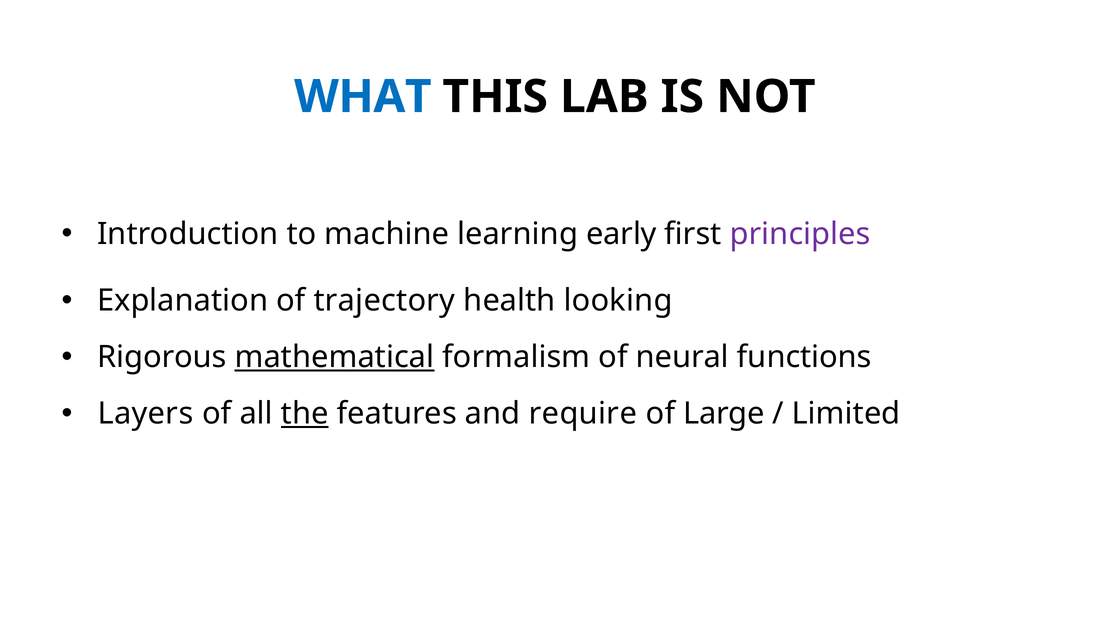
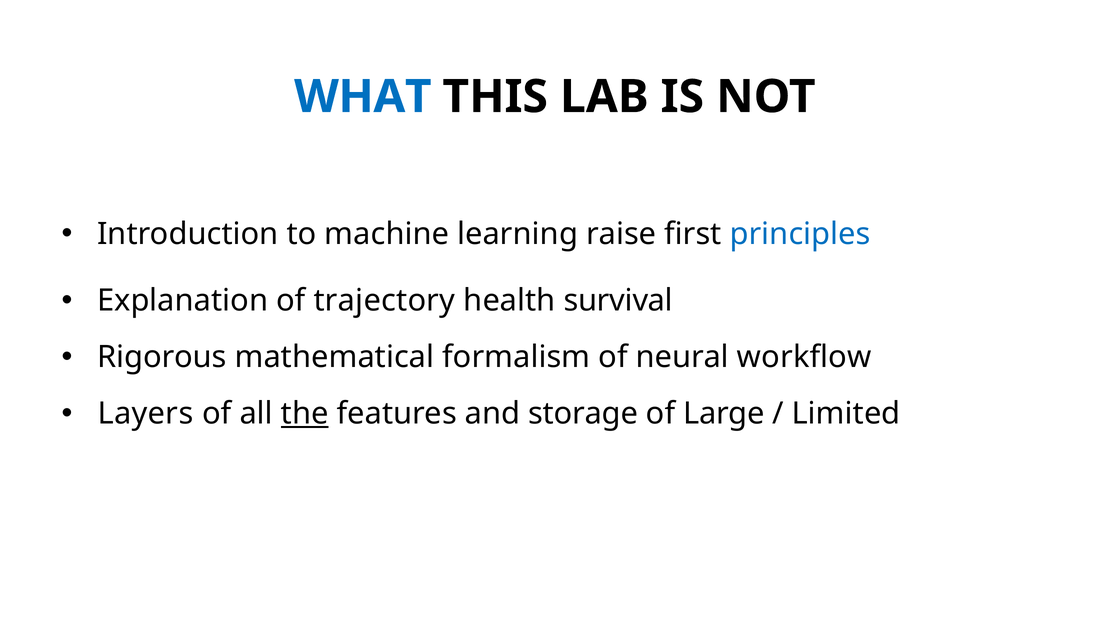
early: early -> raise (621, 234)
principles colour: purple -> blue (800, 234)
looking: looking -> survival (618, 301)
mathematical underline: present -> none (334, 357)
functions: functions -> workflow (804, 357)
require: require -> storage (583, 414)
